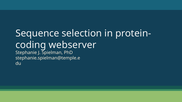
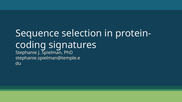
webserver: webserver -> signatures (73, 45)
